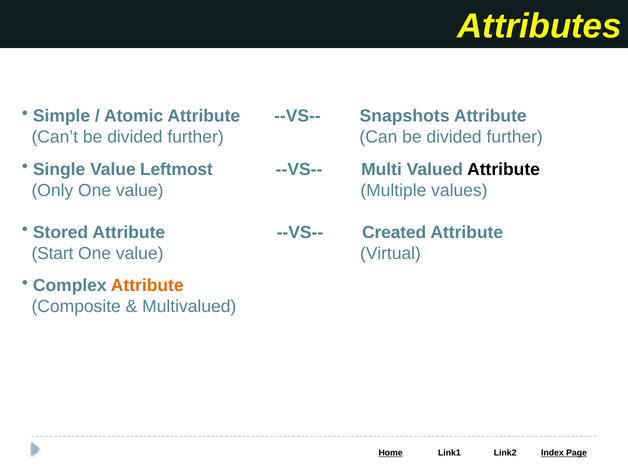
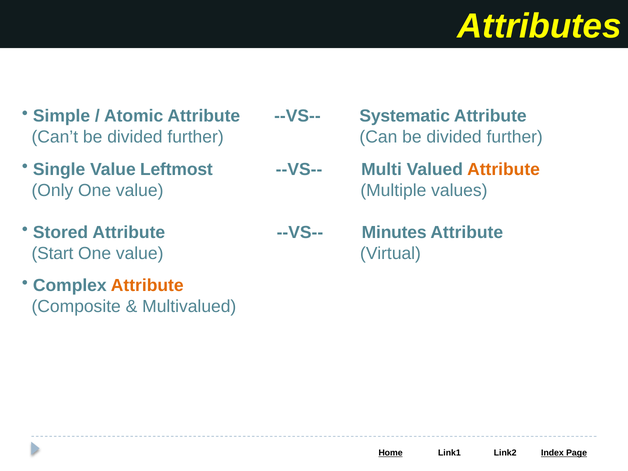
Snapshots: Snapshots -> Systematic (405, 116)
Attribute colour: black -> orange (504, 169)
Created: Created -> Minutes (394, 232)
